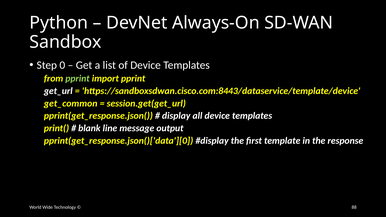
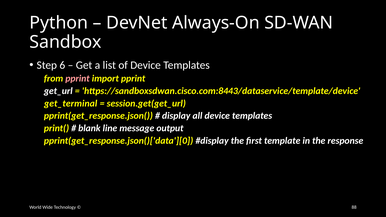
0: 0 -> 6 (62, 65)
pprint colour: light green -> pink (78, 79)
get_common: get_common -> get_terminal (71, 103)
